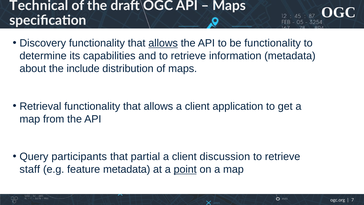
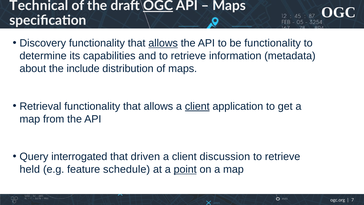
OGC underline: none -> present (158, 6)
client underline: none -> present (197, 106)
participants: participants -> interrogated (79, 156)
partial: partial -> driven (145, 156)
staff: staff -> held (30, 169)
feature metadata: metadata -> schedule (127, 169)
